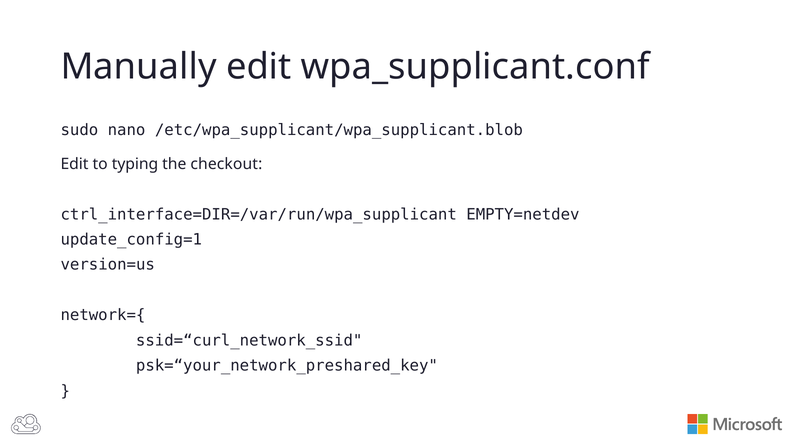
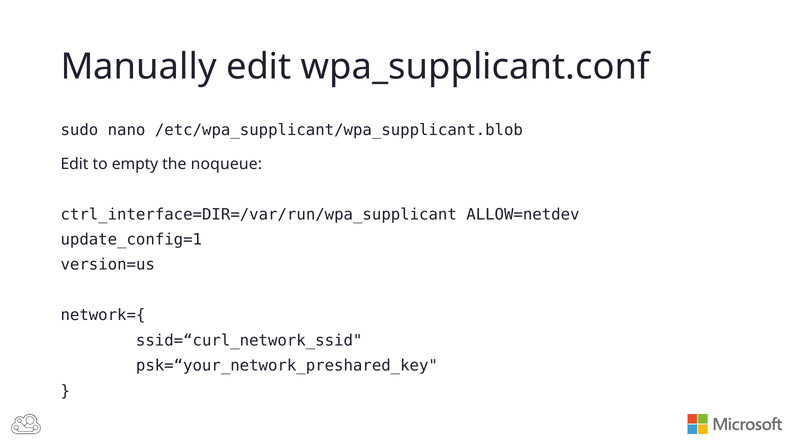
typing: typing -> empty (135, 164)
checkout: checkout -> noqueue (226, 164)
EMPTY=netdev: EMPTY=netdev -> ALLOW=netdev (523, 215)
